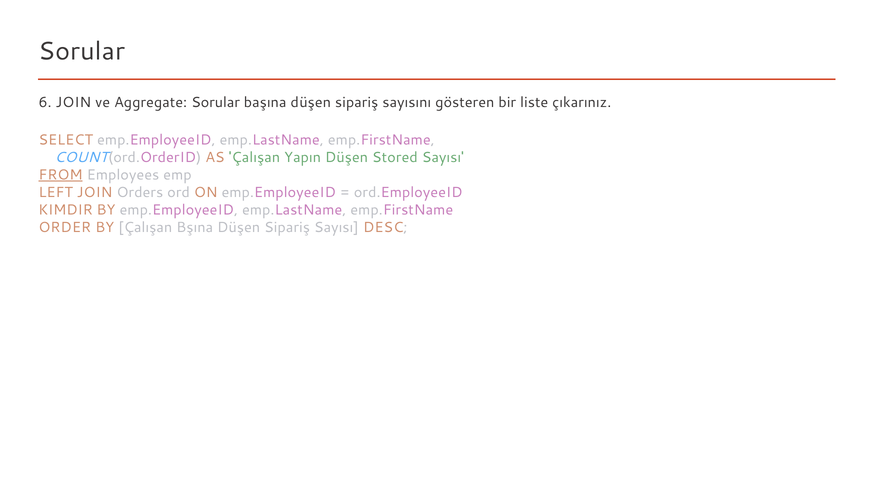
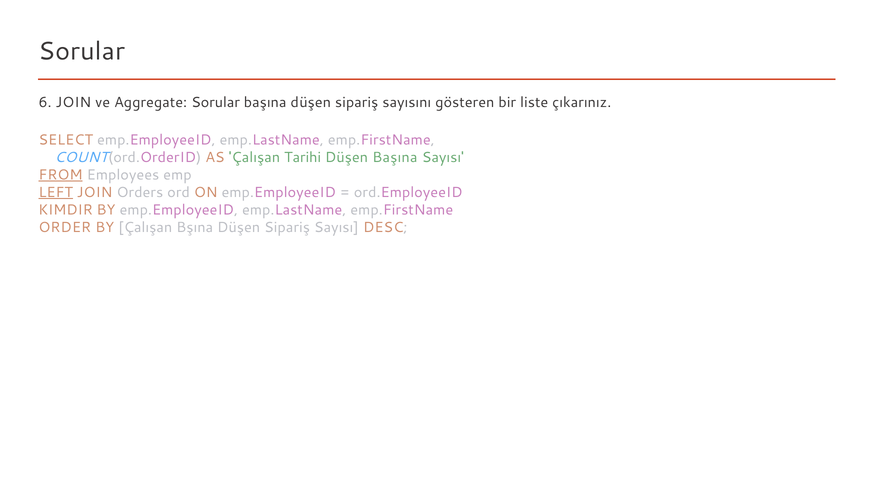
Yapın: Yapın -> Tarihi (303, 157)
Düşen Stored: Stored -> Başına (395, 157)
LEFT underline: none -> present (56, 192)
